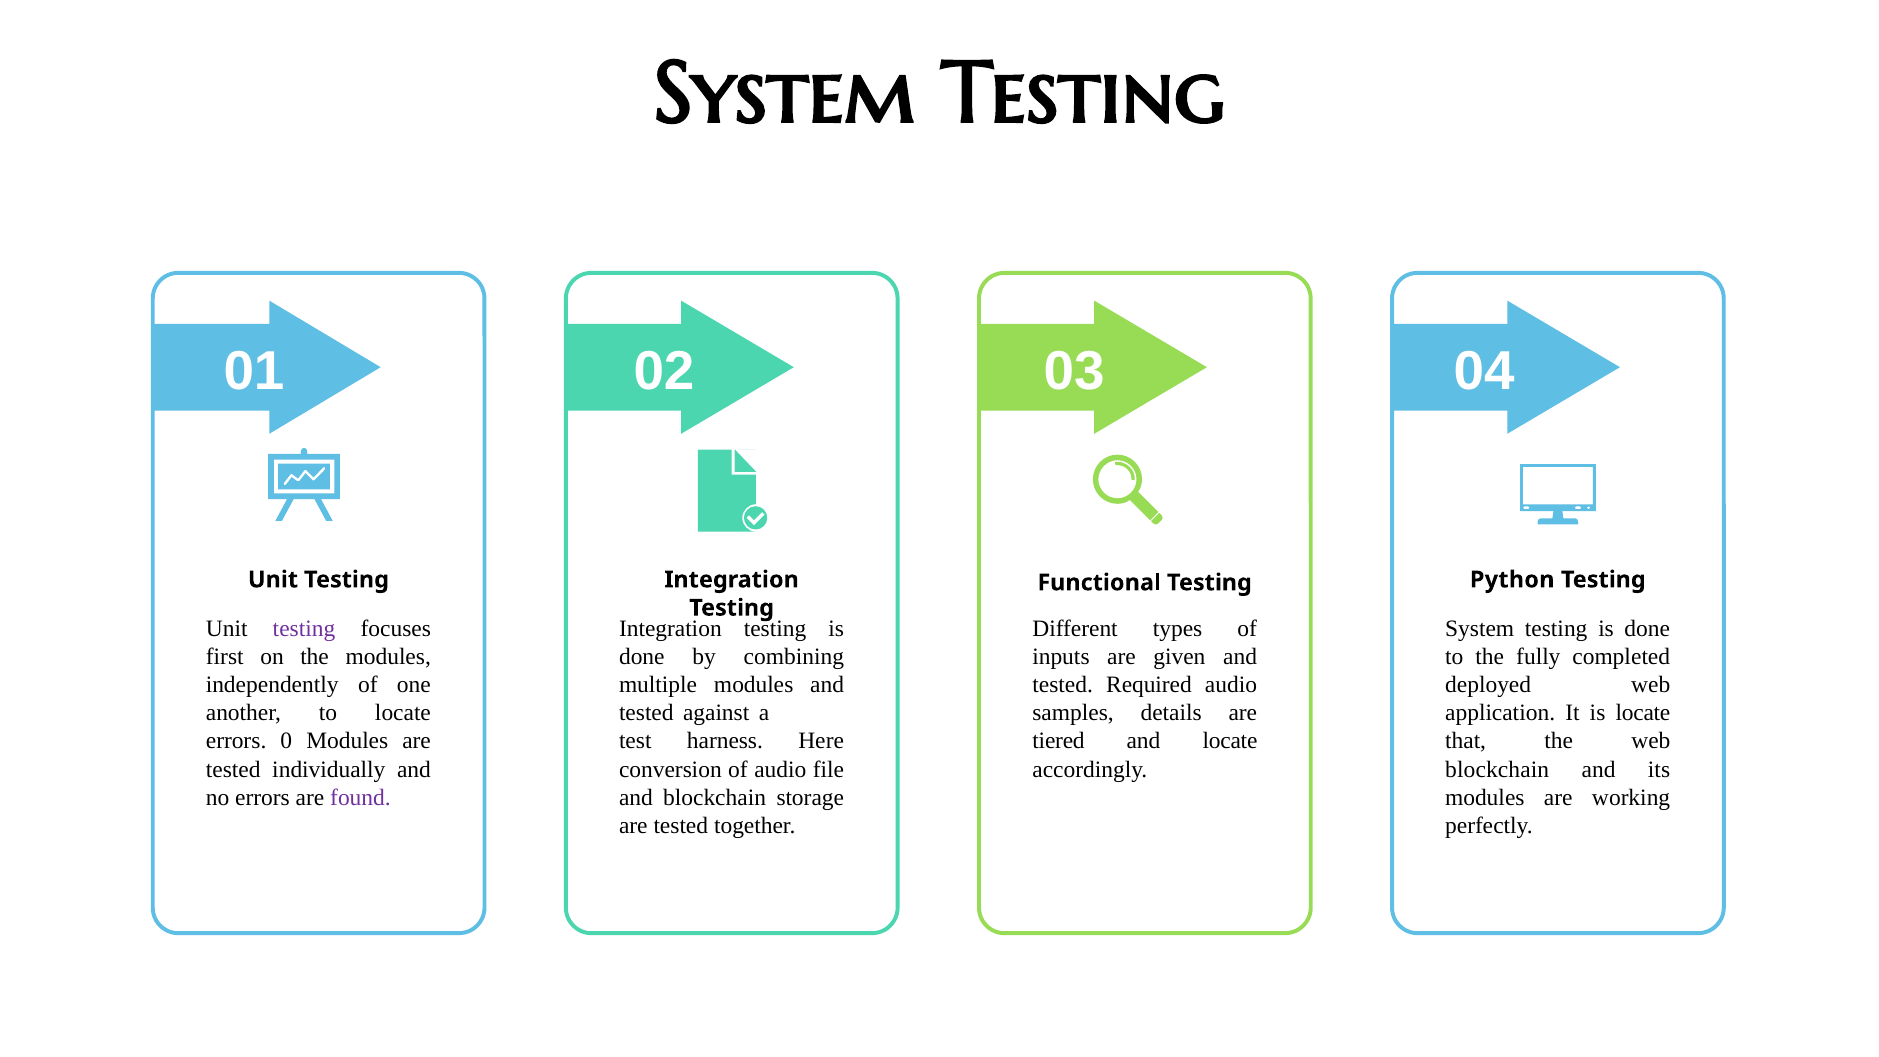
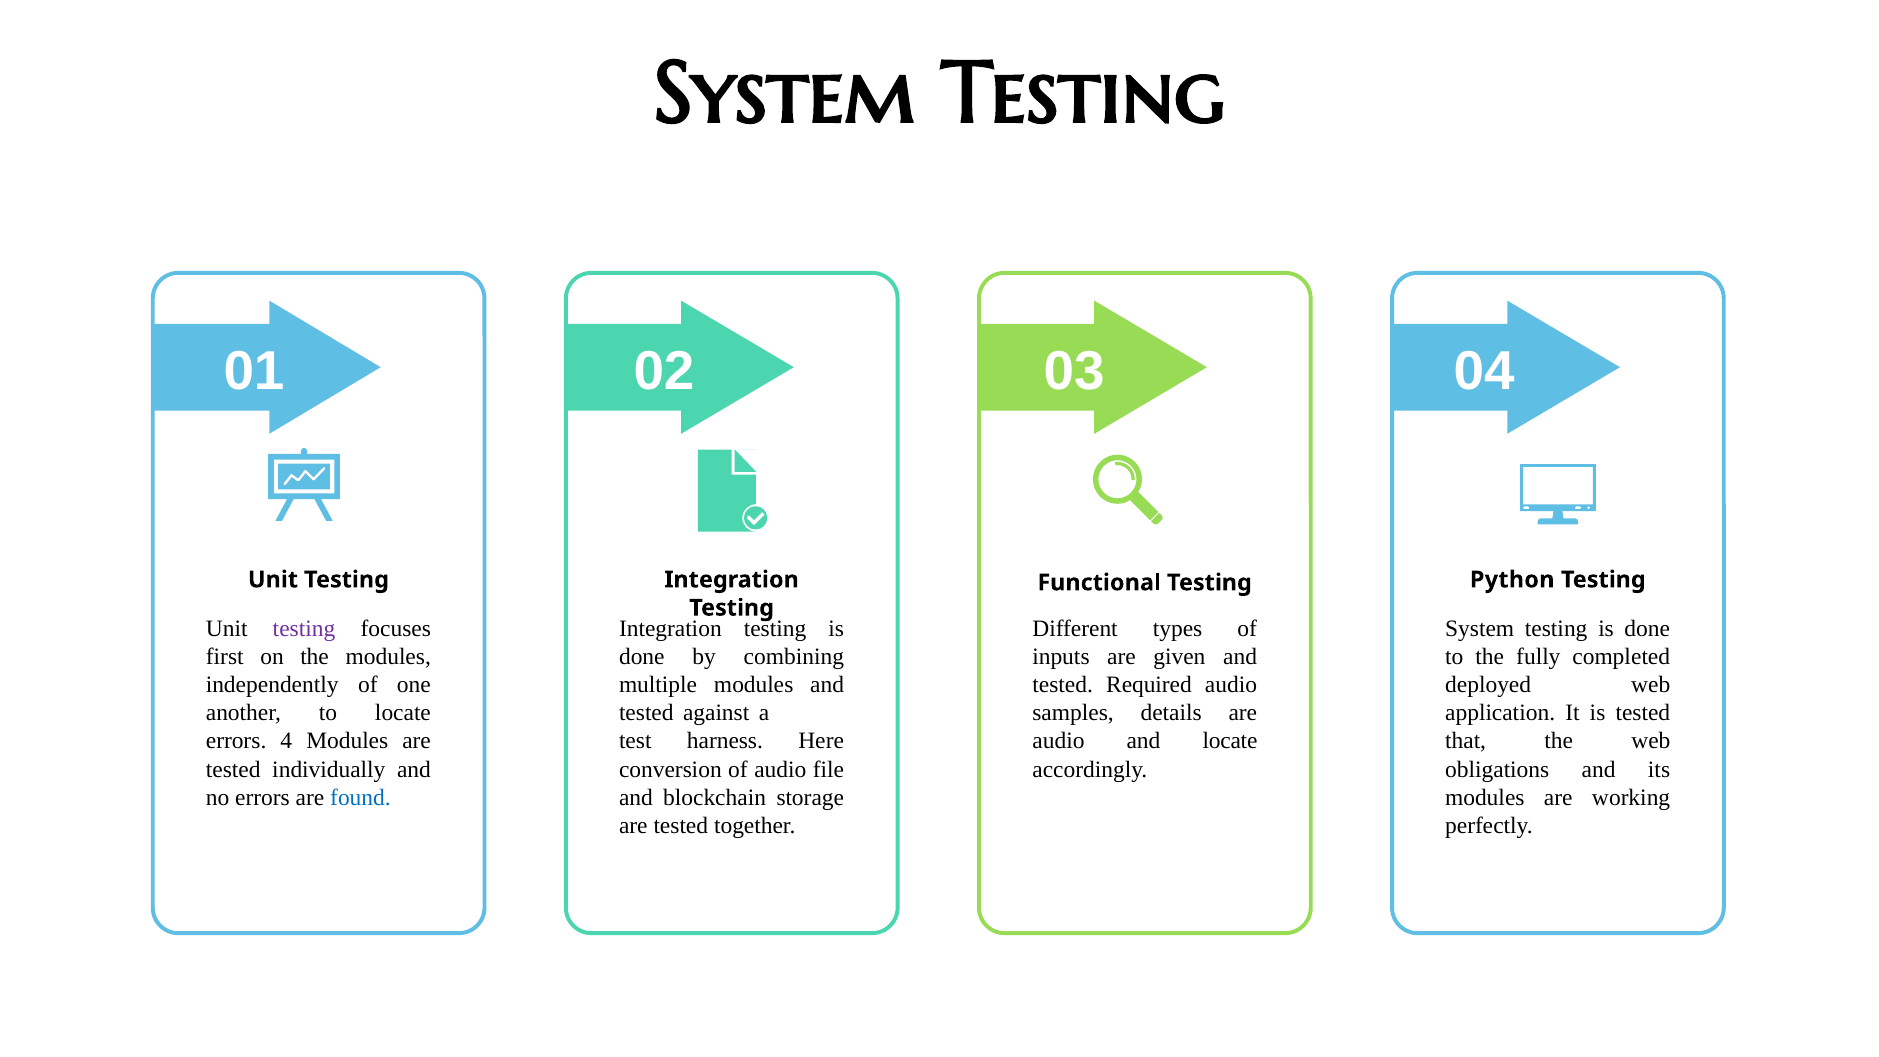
is locate: locate -> tested (1643, 713)
0: 0 -> 4 (286, 741)
tiered: tiered -> audio (1058, 741)
blockchain: blockchain -> obligations (1497, 769)
found colour: purple -> blue (360, 797)
